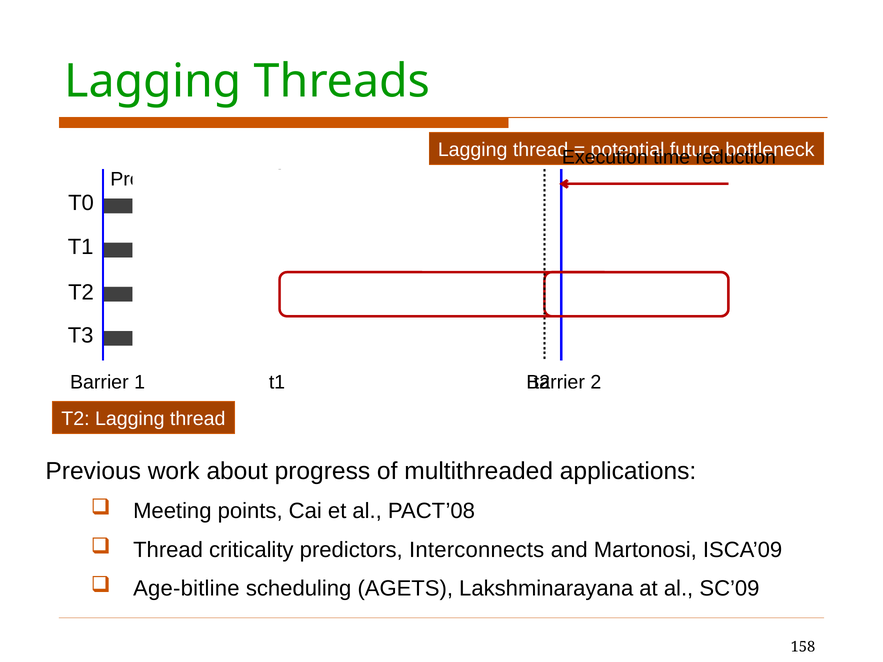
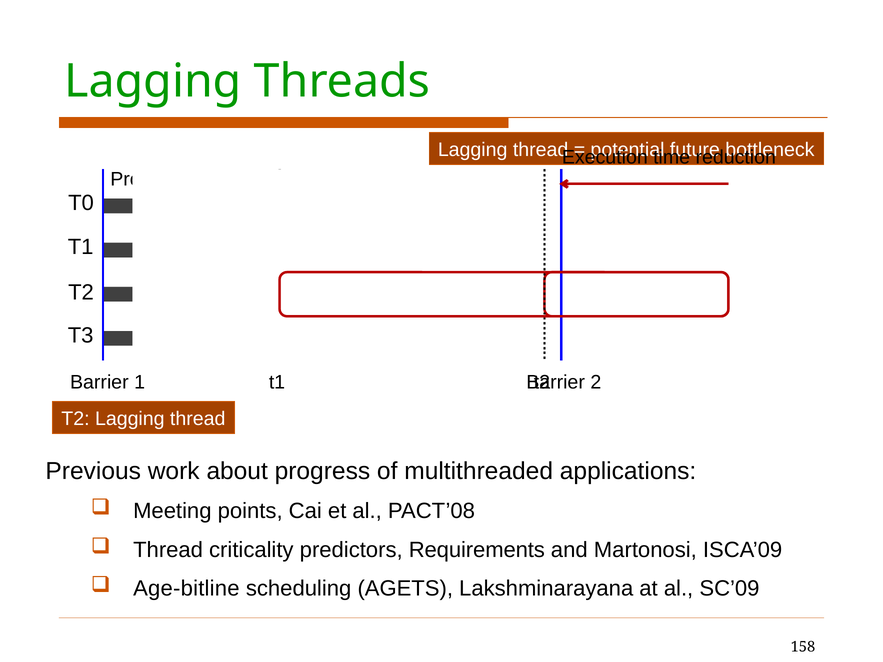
Interconnects: Interconnects -> Requirements (477, 550)
